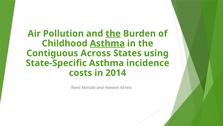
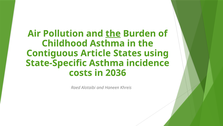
Asthma underline: present -> none (107, 43)
Across: Across -> Article (96, 53)
2014: 2014 -> 2036 (116, 73)
